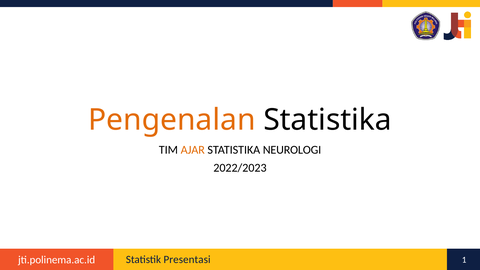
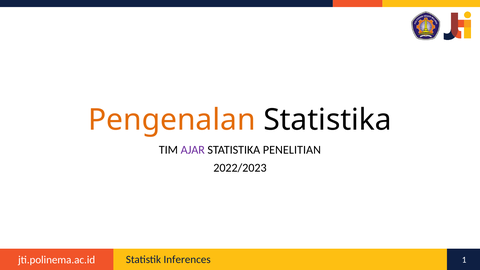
AJAR colour: orange -> purple (193, 150)
NEUROLOGI: NEUROLOGI -> PENELITIAN (292, 150)
Presentasi: Presentasi -> Inferences (187, 260)
